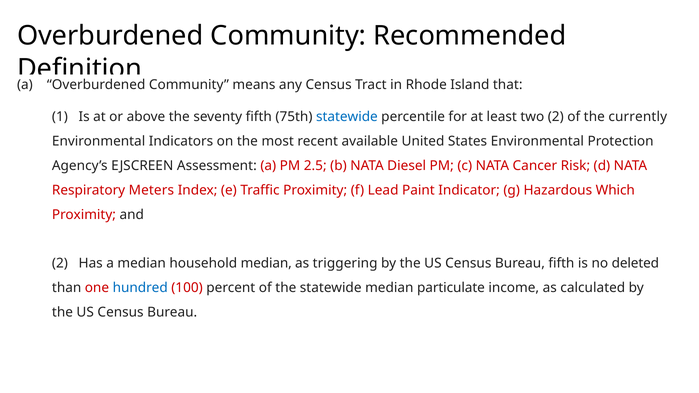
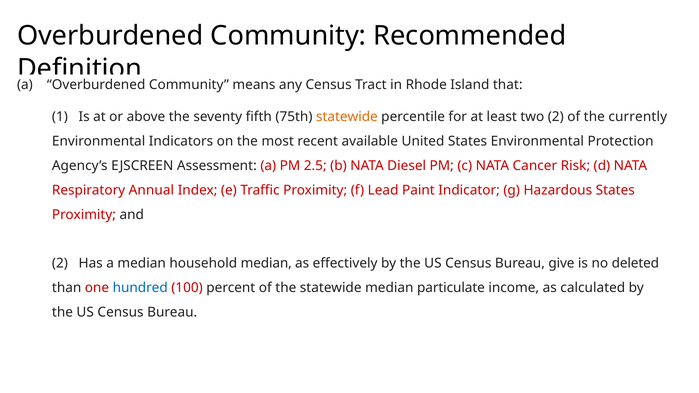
statewide colour: blue -> orange (347, 117)
Meters: Meters -> Annual (151, 190)
Hazardous Which: Which -> States (615, 190)
triggering: triggering -> effectively (345, 264)
Bureau fifth: fifth -> give (561, 264)
